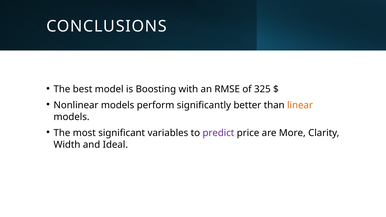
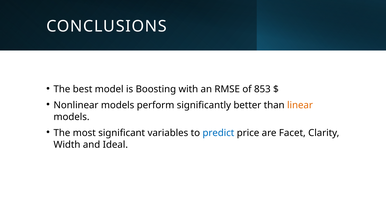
325: 325 -> 853 (262, 89)
predict colour: purple -> blue (218, 133)
More: More -> Facet (292, 133)
